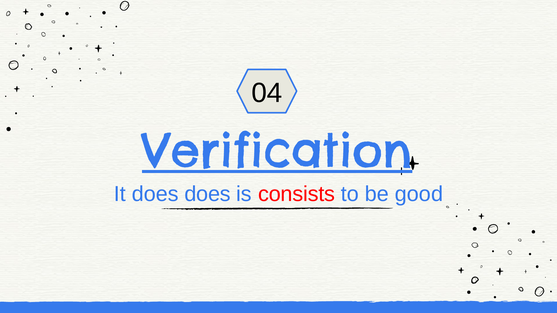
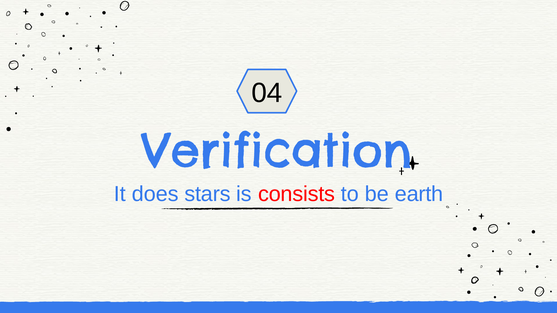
Verification underline: present -> none (277, 152)
does does: does -> stars (208, 194)
good: good -> earth (419, 194)
